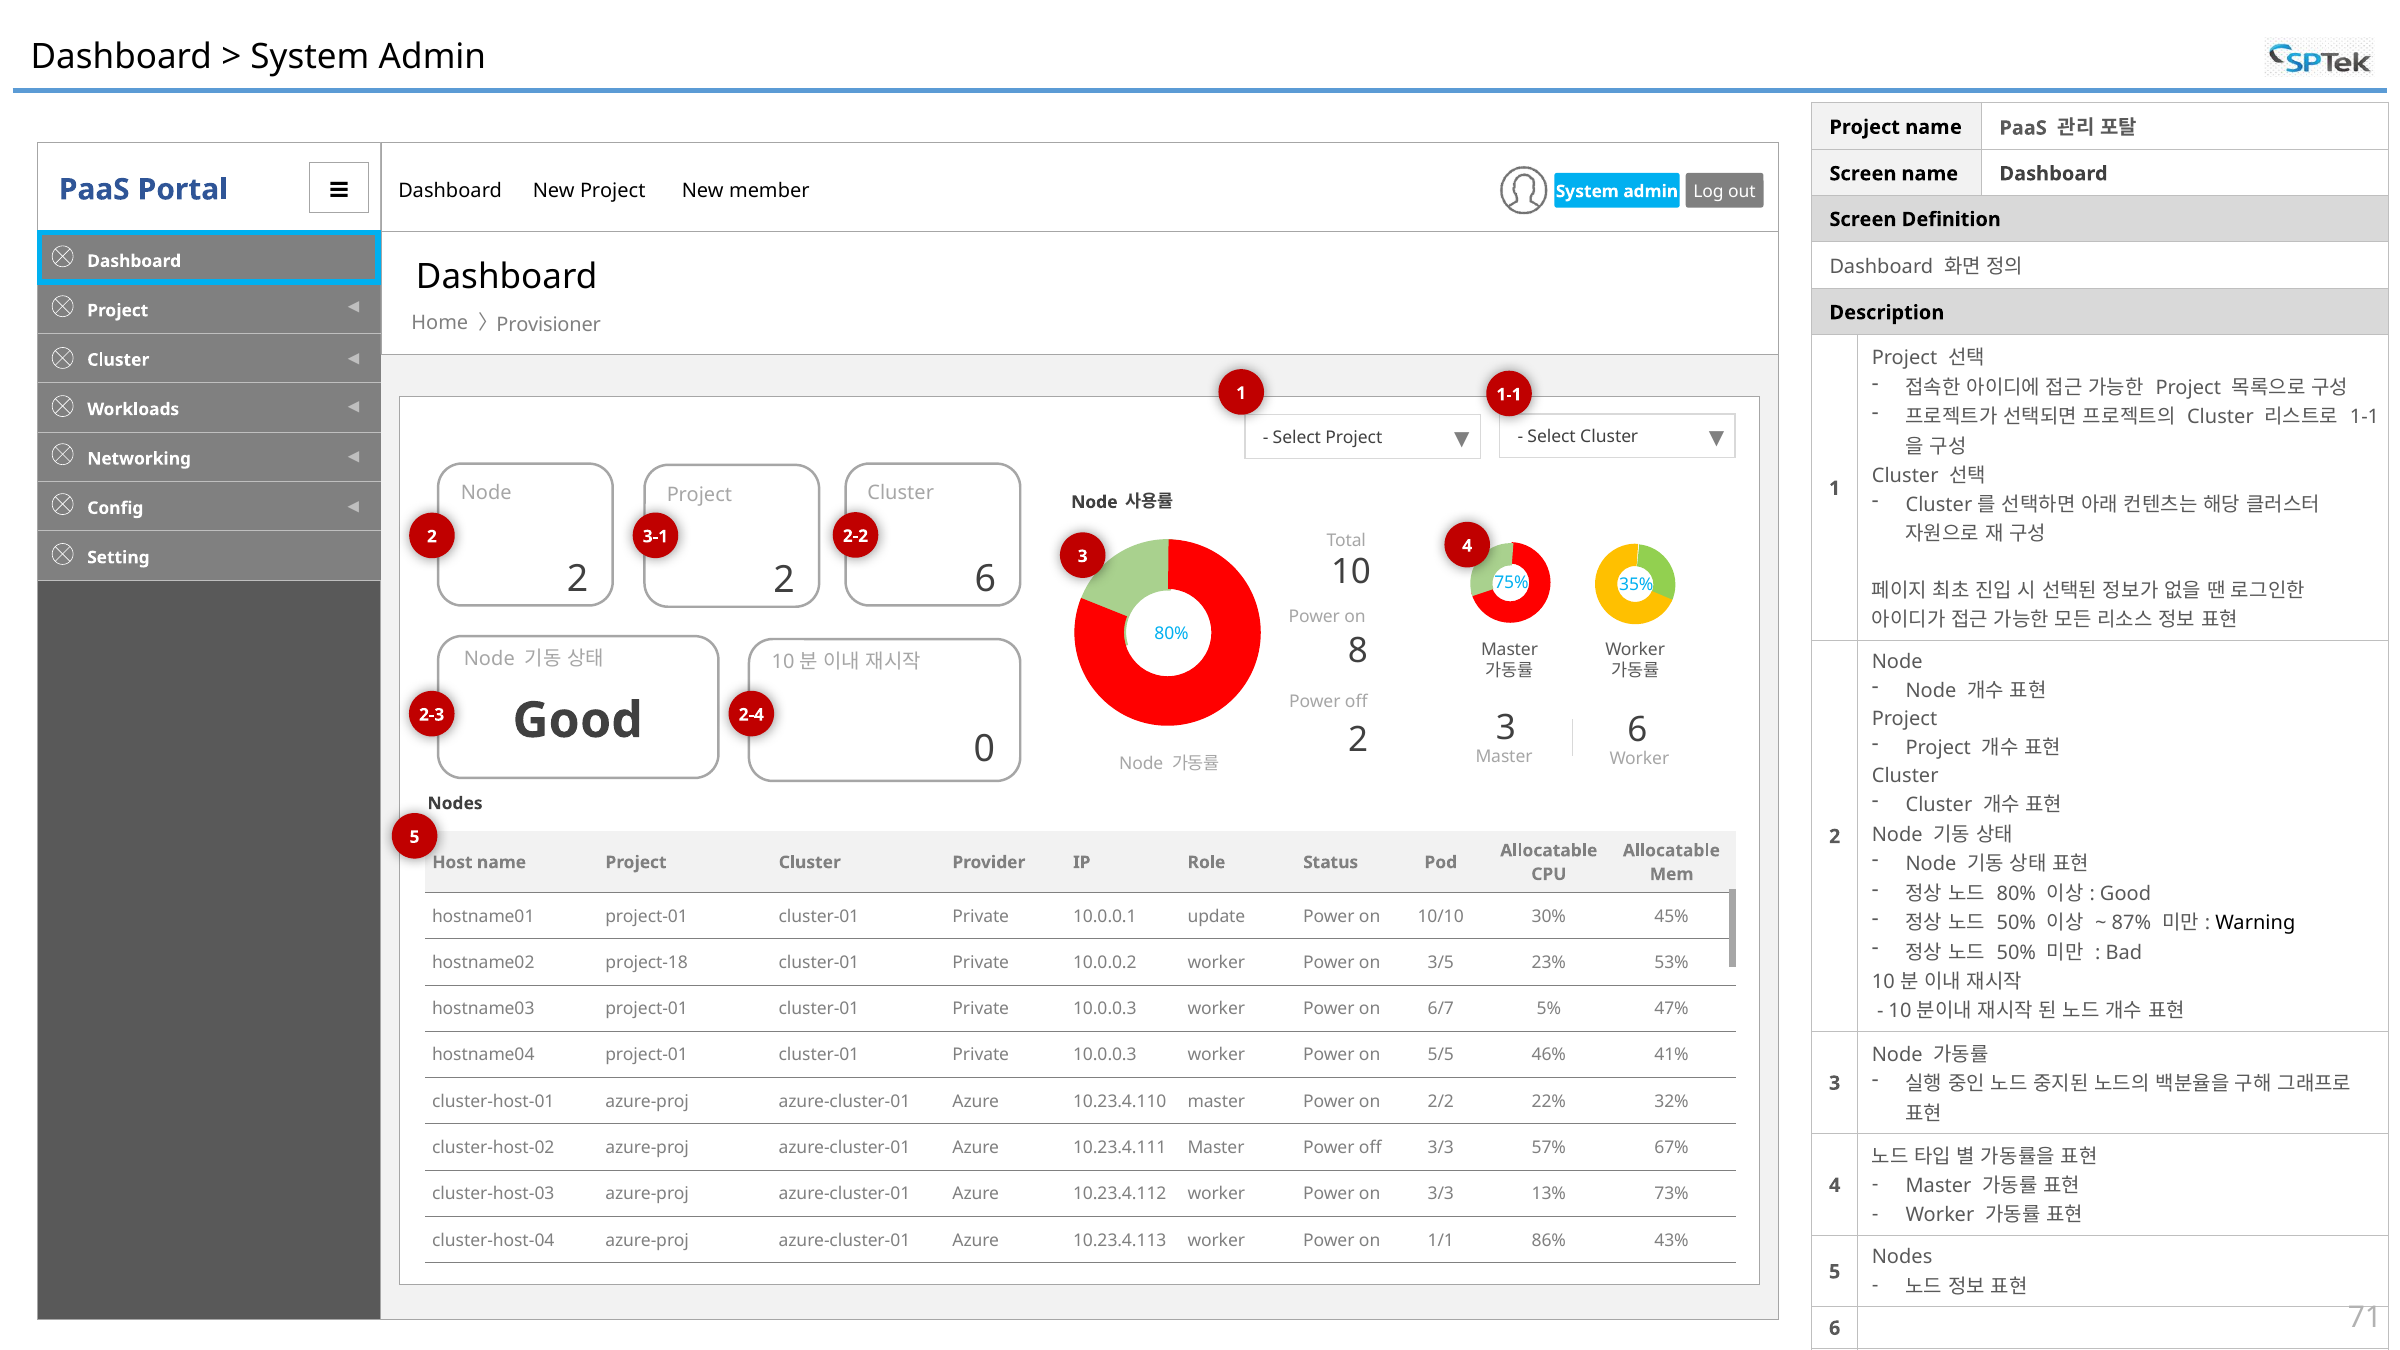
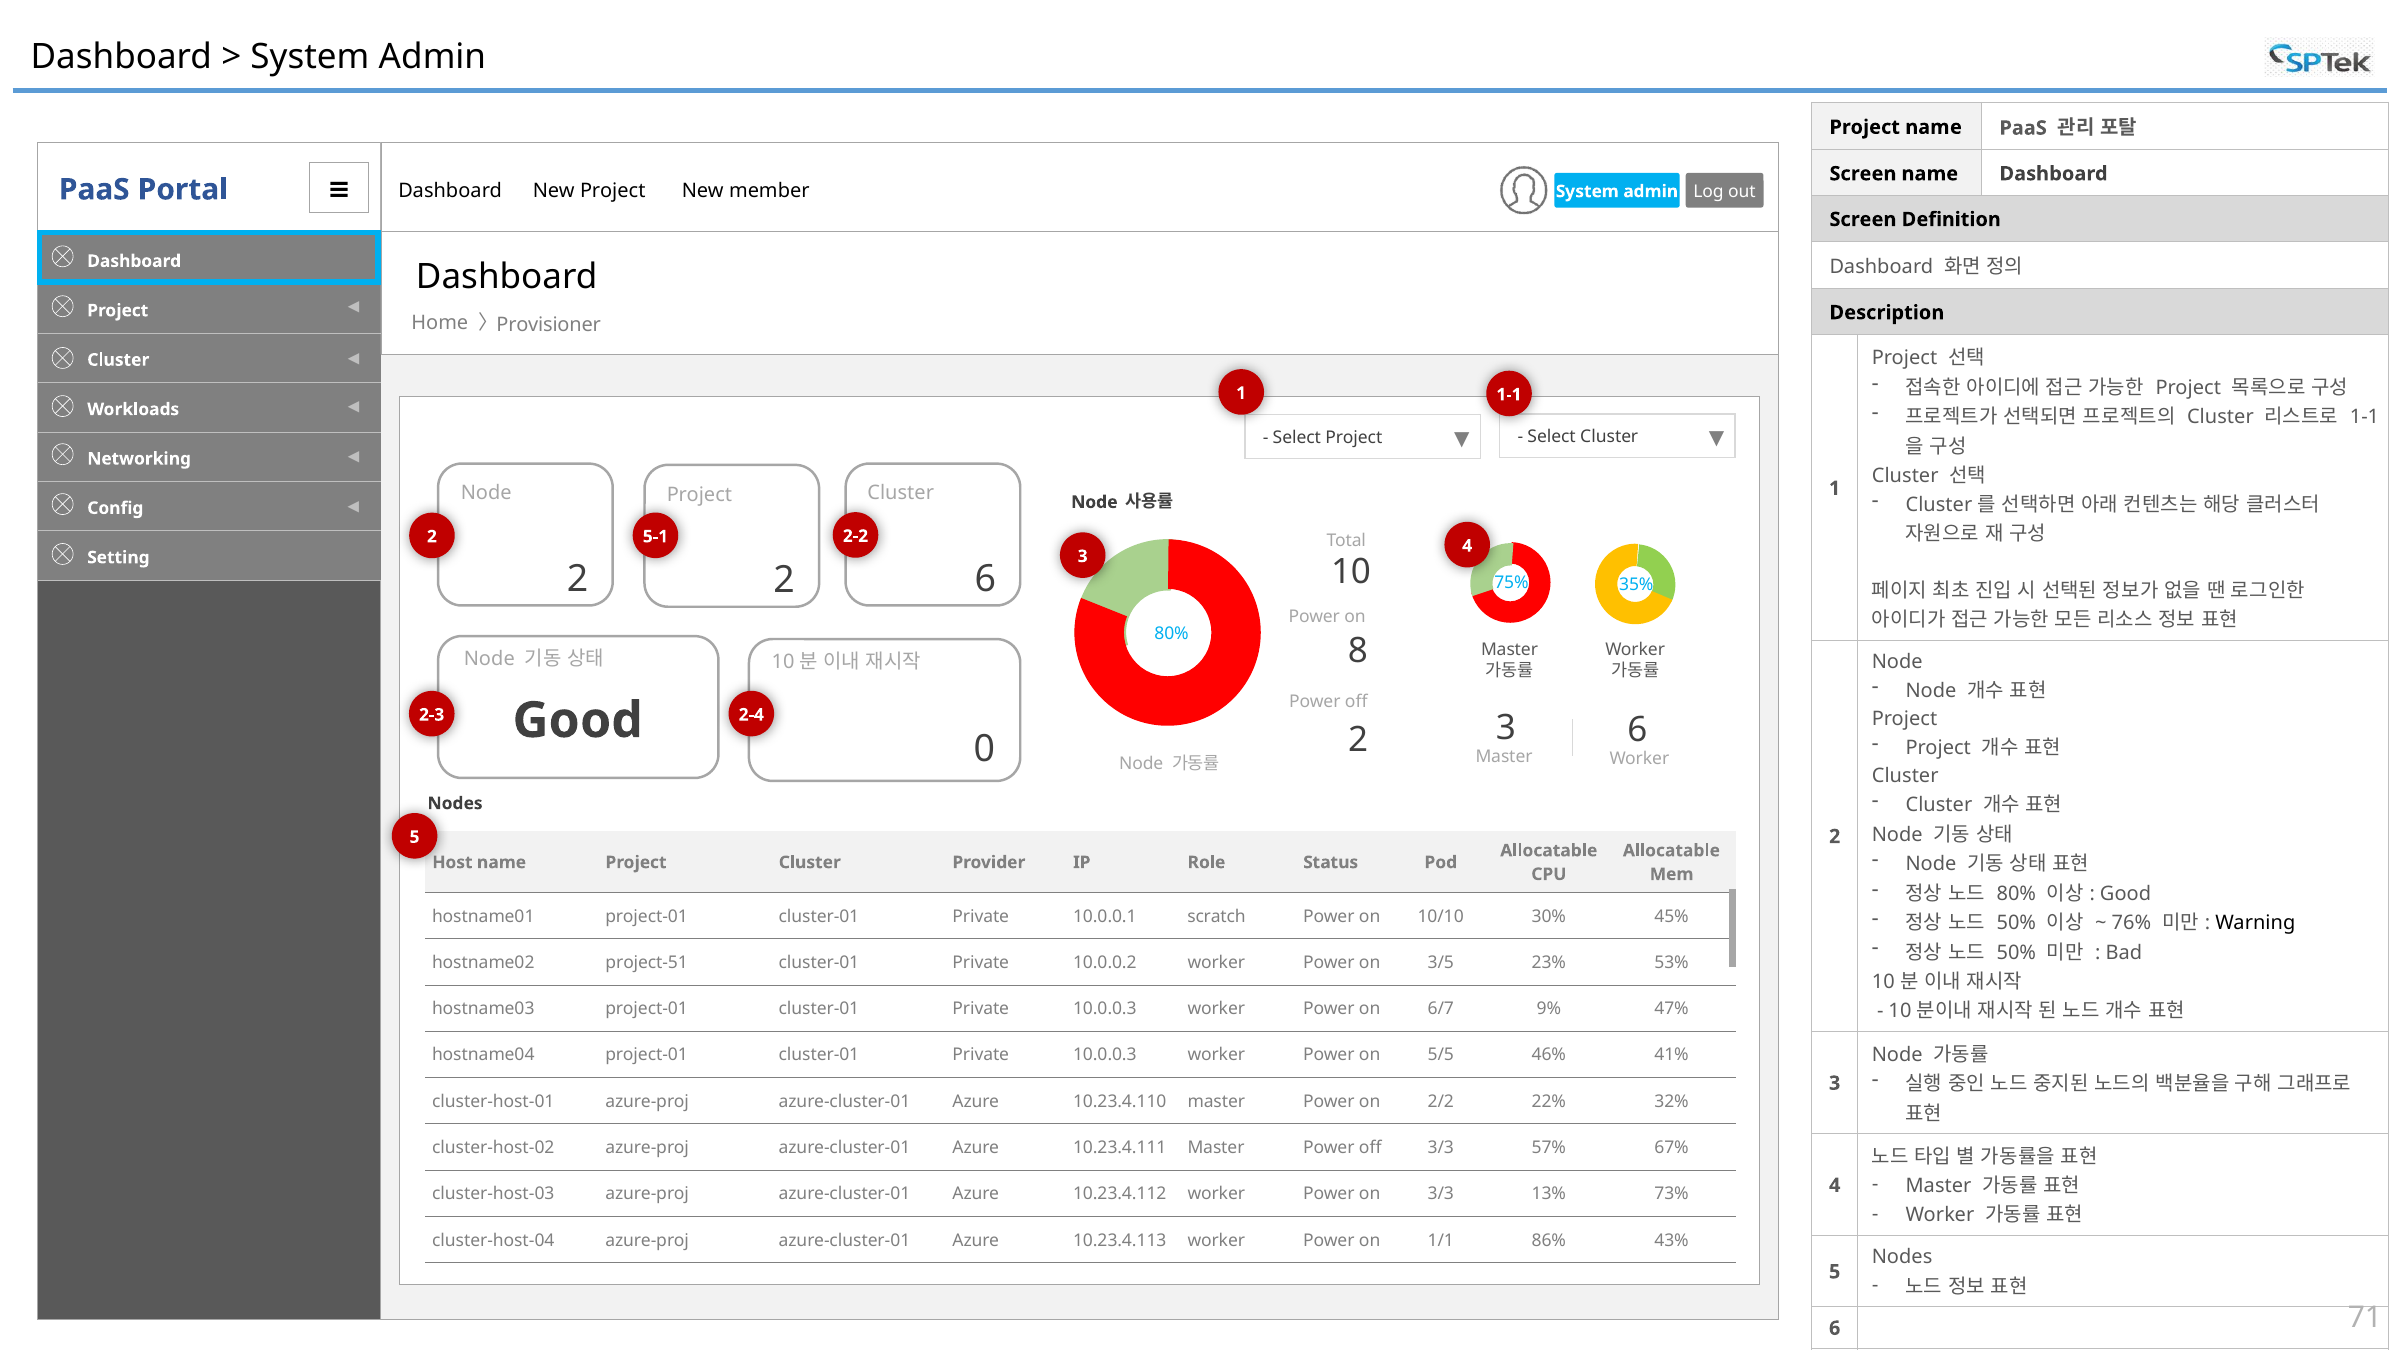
3-1: 3-1 -> 5-1 (655, 537)
update: update -> scratch (1216, 916)
87%: 87% -> 76% (2131, 923)
project-18: project-18 -> project-51 (647, 963)
5%: 5% -> 9% (1549, 1009)
